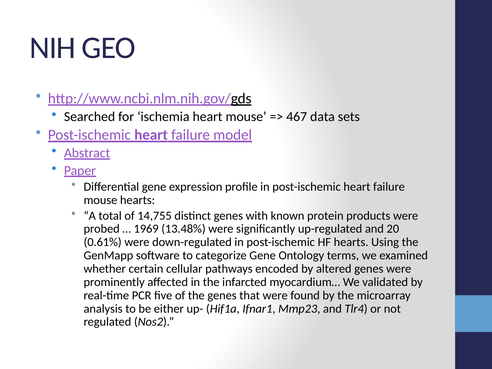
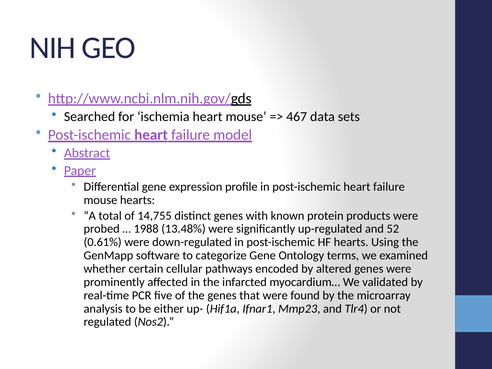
1969: 1969 -> 1988 (146, 229)
20: 20 -> 52 (393, 229)
